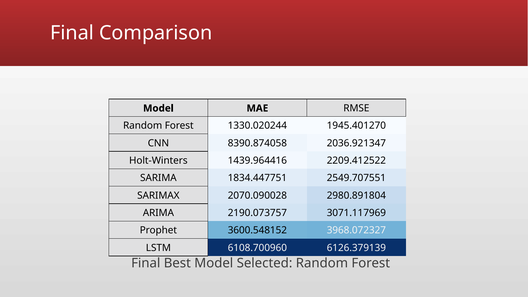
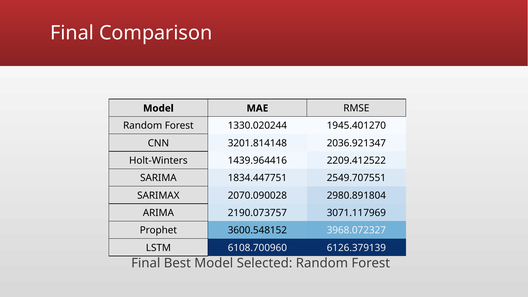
8390.874058: 8390.874058 -> 3201.814148 (257, 143)
